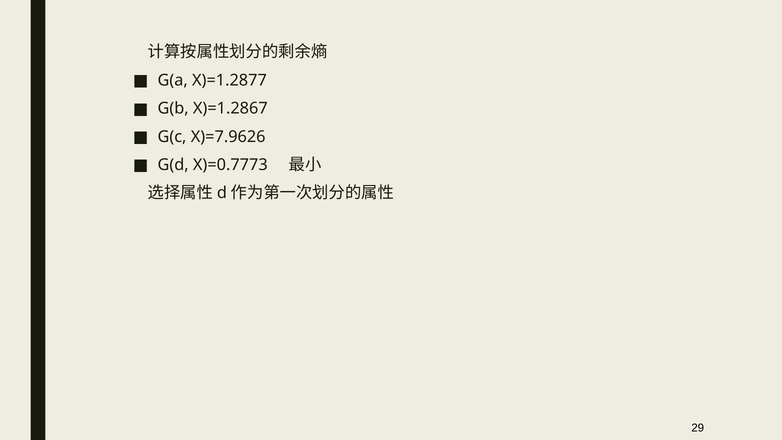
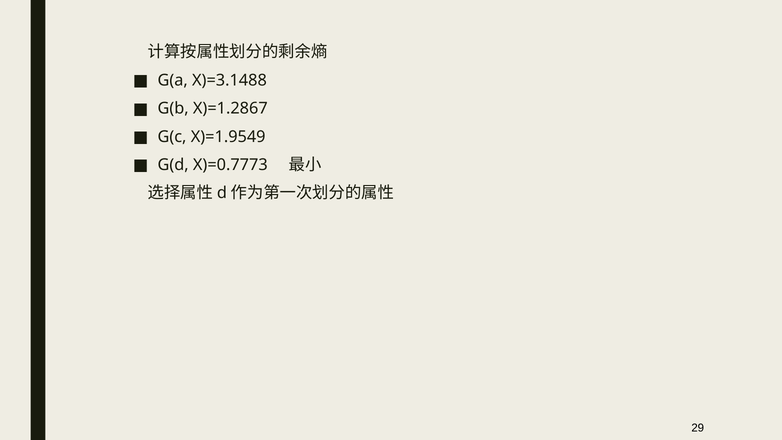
X)=1.2877: X)=1.2877 -> X)=3.1488 (229, 80)
X)=7.9626: X)=7.9626 -> X)=1.9549 (228, 137)
